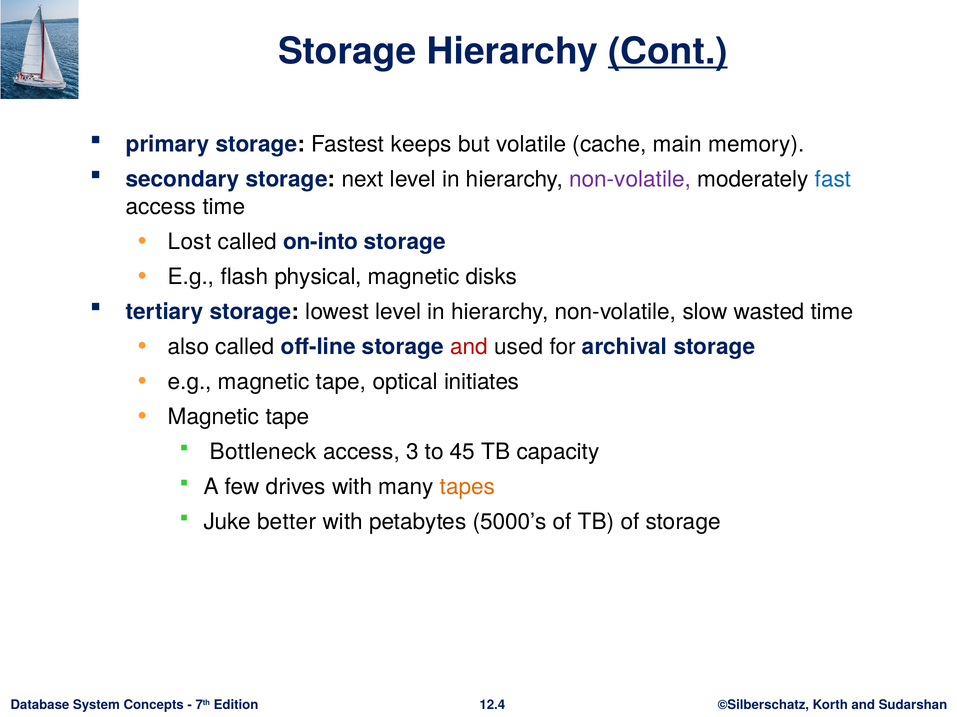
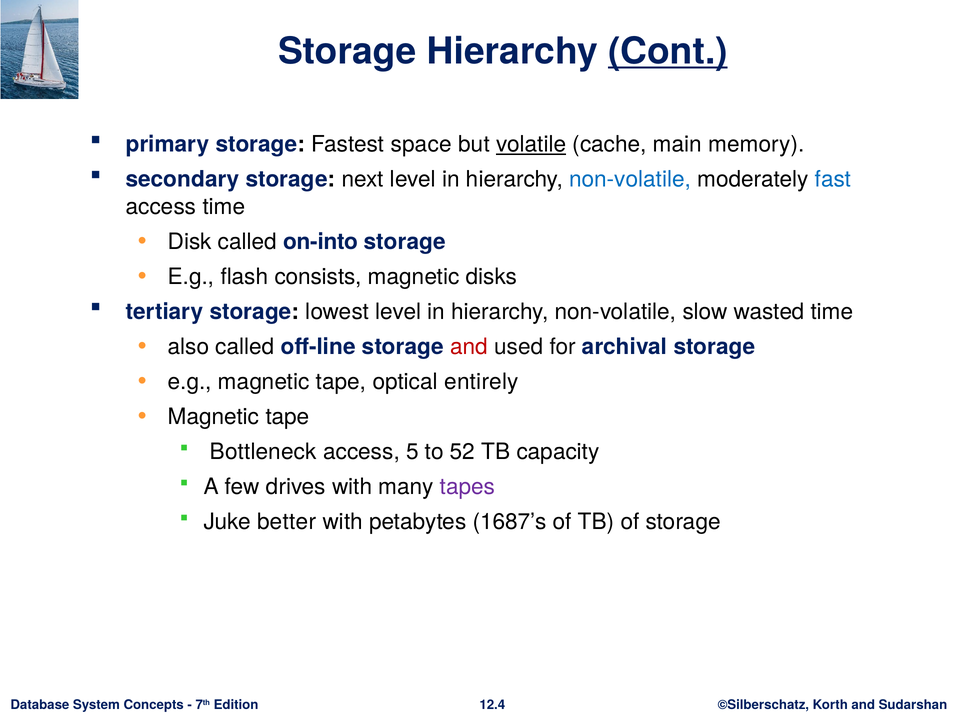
keeps: keeps -> space (421, 145)
volatile underline: none -> present (531, 145)
non-volatile colour: purple -> blue (630, 180)
Lost: Lost -> Disk (190, 242)
physical: physical -> consists (318, 277)
initiates: initiates -> entirely (481, 382)
3: 3 -> 5 (412, 452)
45: 45 -> 52 (462, 452)
tapes colour: orange -> purple (467, 487)
5000’s: 5000’s -> 1687’s (509, 522)
